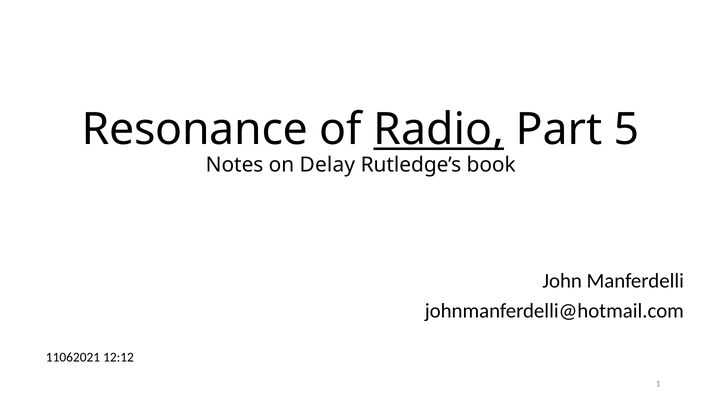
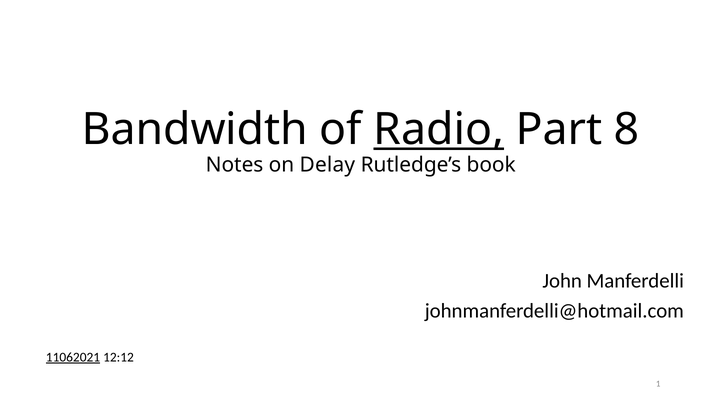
Resonance: Resonance -> Bandwidth (195, 129)
5: 5 -> 8 (627, 129)
11062021 underline: none -> present (73, 357)
